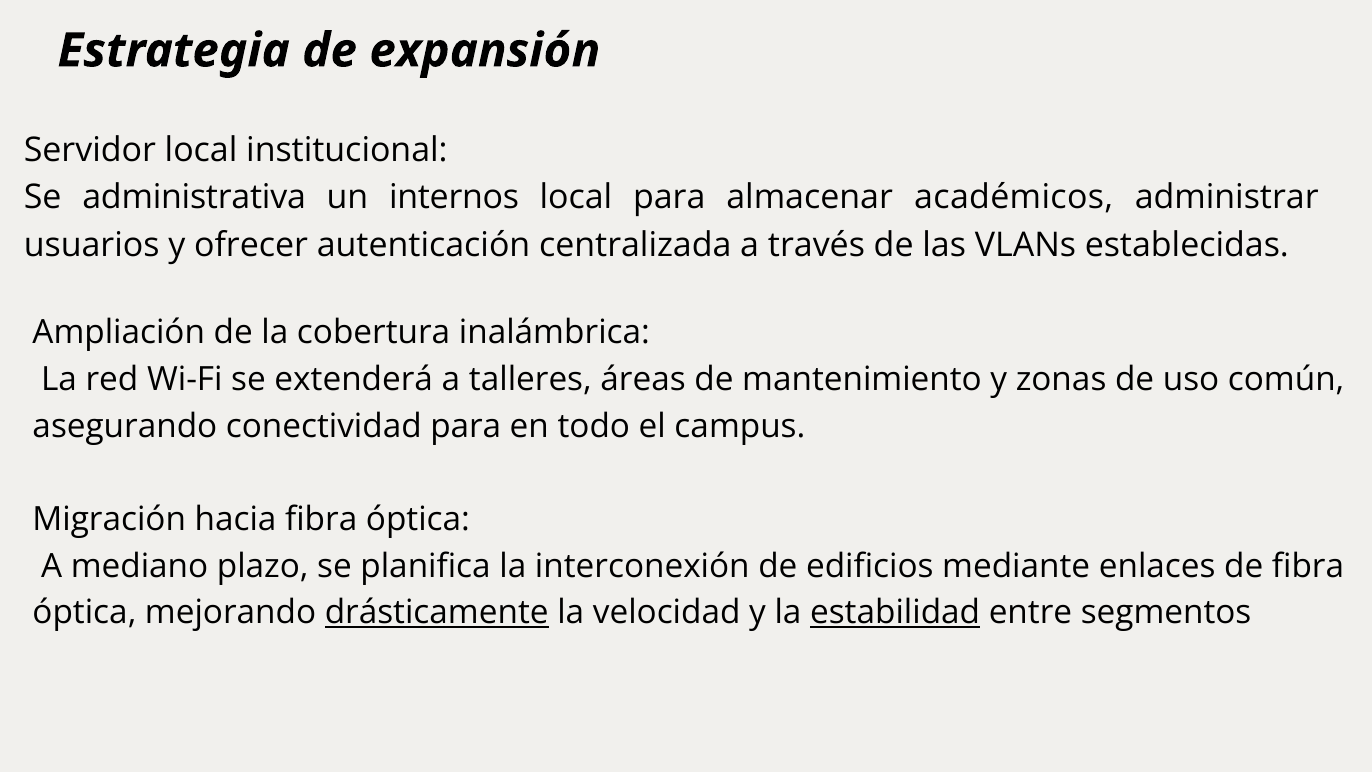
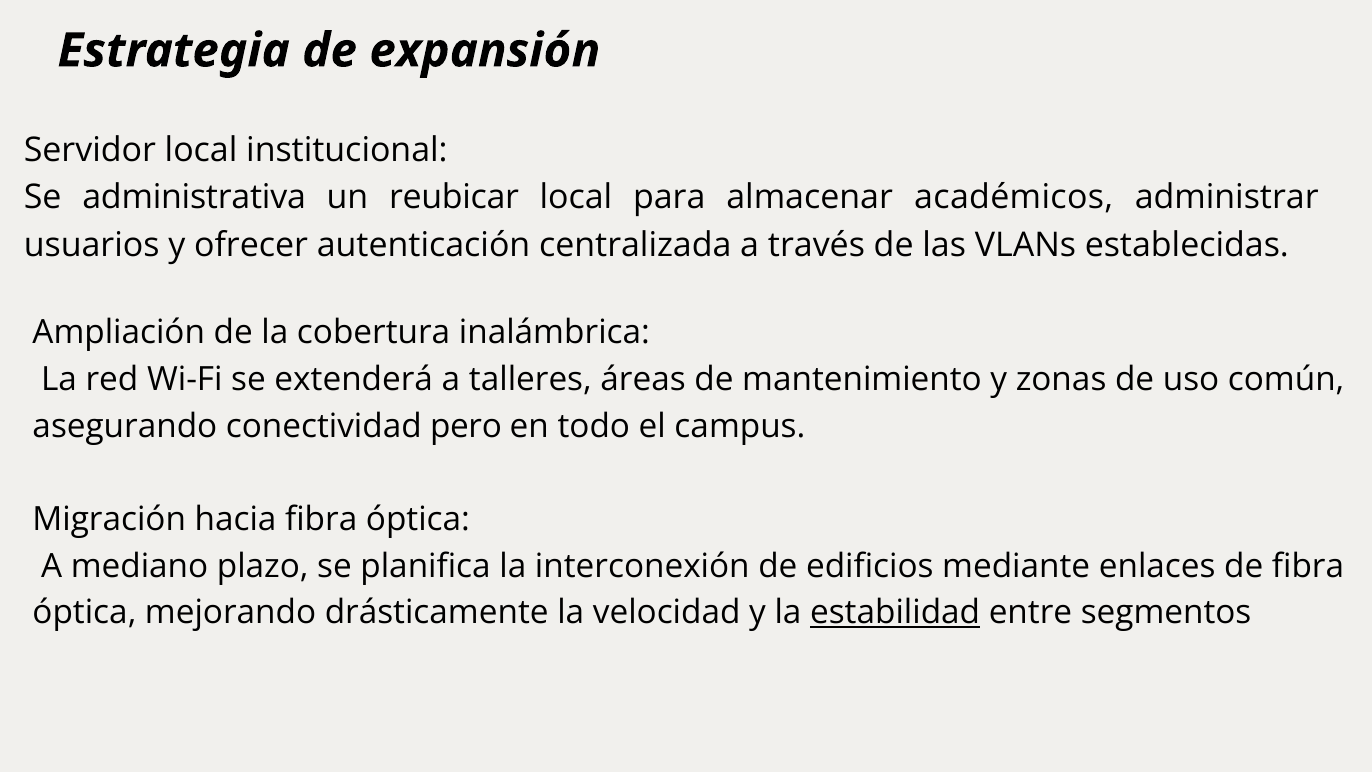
internos: internos -> reubicar (454, 198)
conectividad para: para -> pero (466, 426)
drásticamente underline: present -> none (437, 613)
